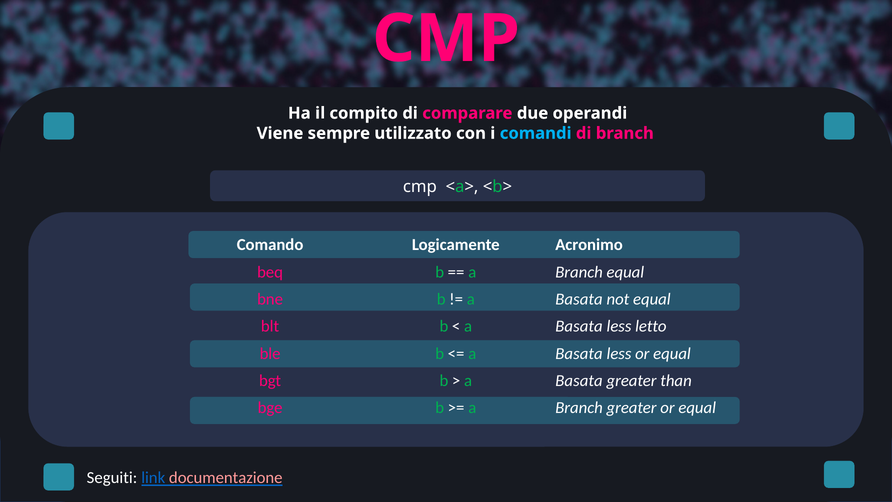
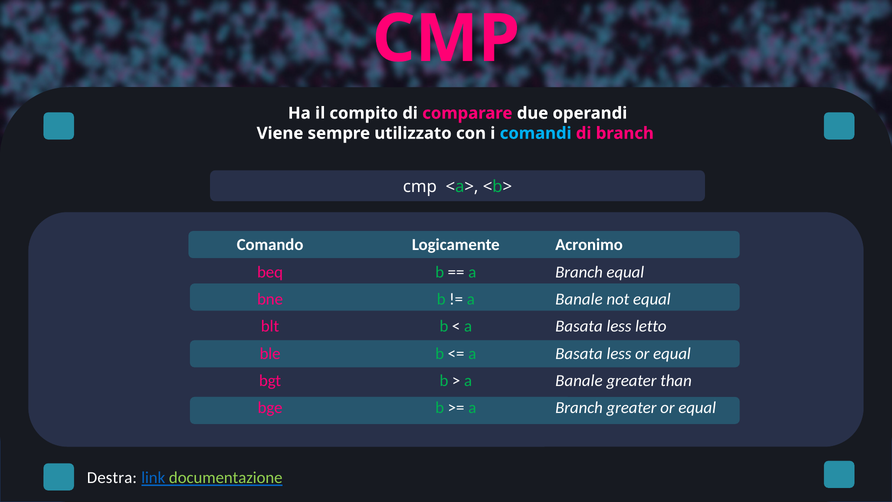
Basata: Basata -> Banale (579, 299)
Basata: Basata -> Banale (579, 380)
Seguiti: Seguiti -> Destra (112, 478)
documentazione colour: pink -> light green (226, 478)
